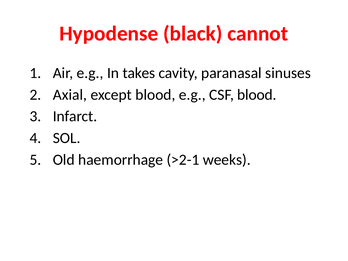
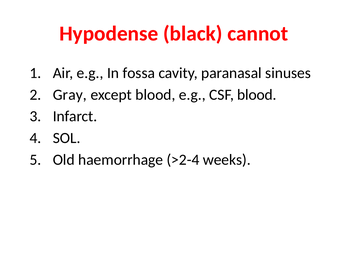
takes: takes -> fossa (139, 73)
Axial: Axial -> Gray (70, 95)
>2-1: >2-1 -> >2-4 (183, 160)
